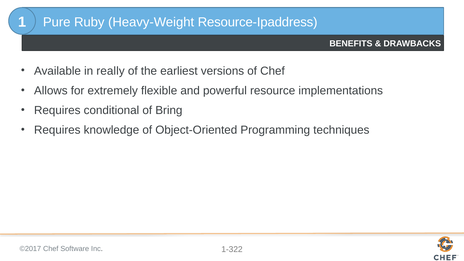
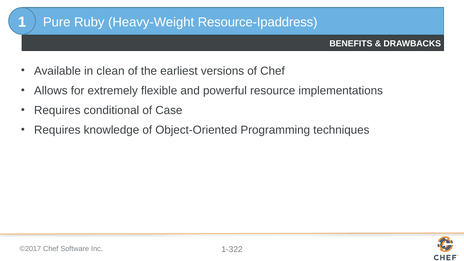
really: really -> clean (111, 71)
Bring: Bring -> Case (169, 110)
